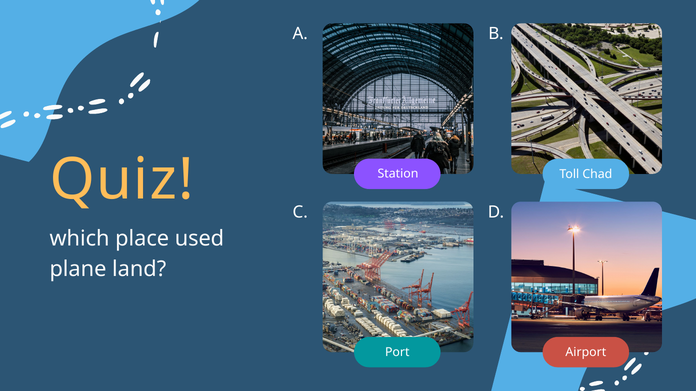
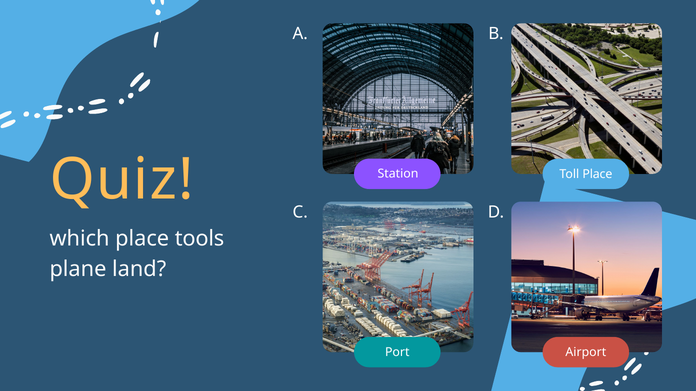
Toll Chad: Chad -> Place (597, 174)
used: used -> tools (200, 239)
